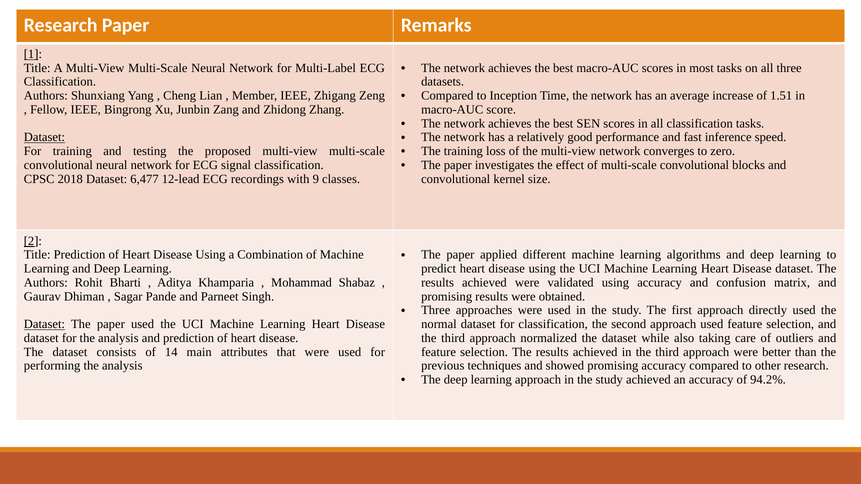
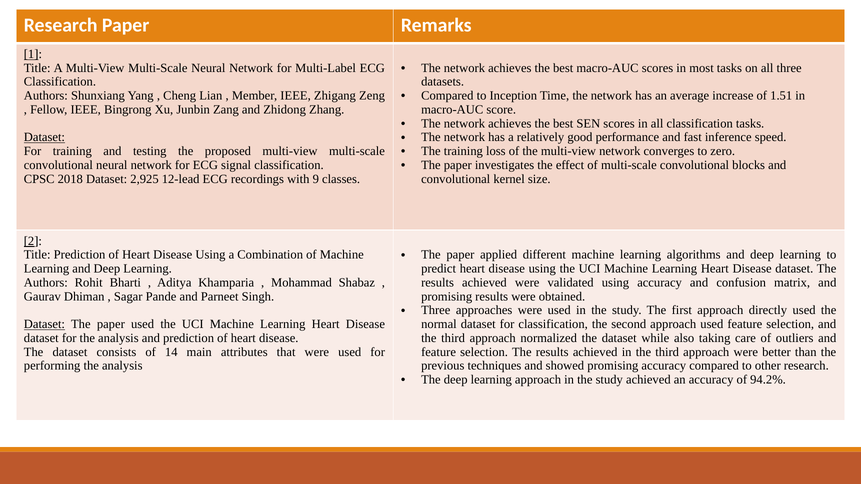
6,477: 6,477 -> 2,925 (145, 179)
